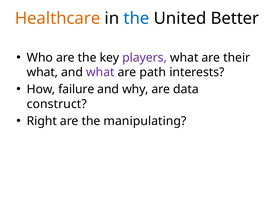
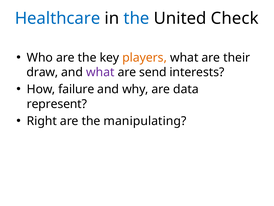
Healthcare colour: orange -> blue (58, 18)
Better: Better -> Check (235, 18)
players colour: purple -> orange (145, 57)
what: what -> draw (42, 72)
path: path -> send (153, 72)
construct: construct -> represent (57, 104)
